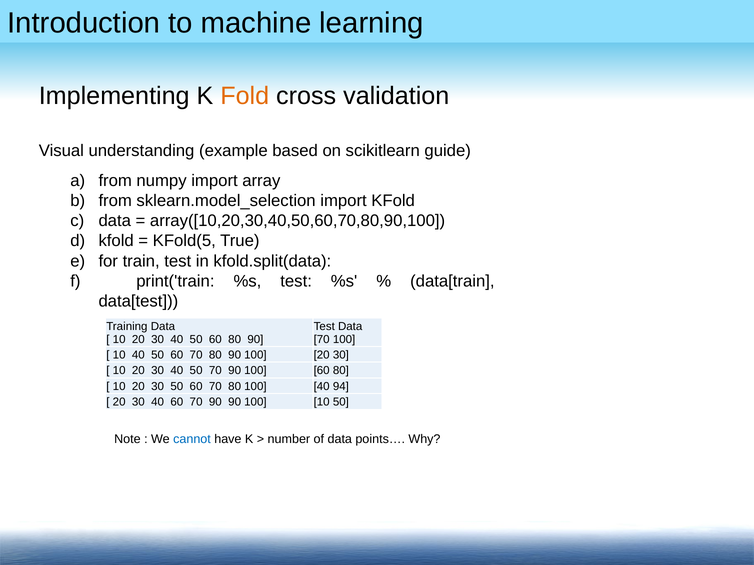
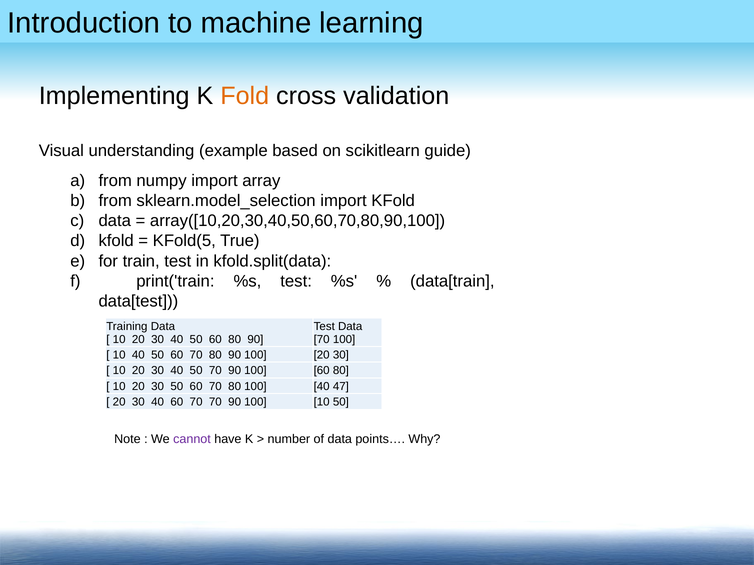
94: 94 -> 47 (341, 387)
60 70 90: 90 -> 70 (215, 402)
cannot colour: blue -> purple (192, 439)
